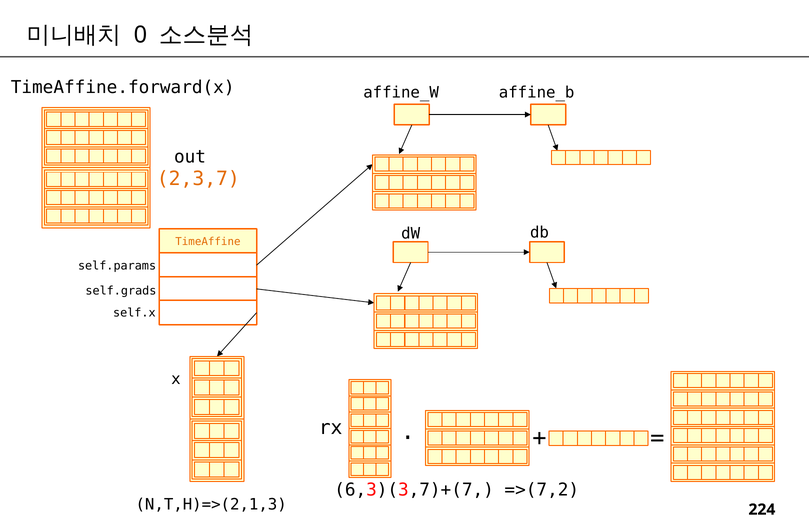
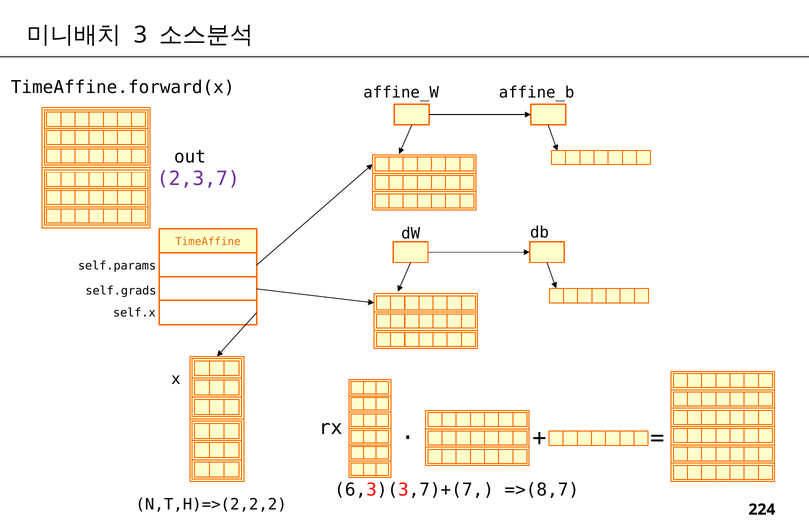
0: 0 -> 3 (140, 35)
2,3,7 colour: orange -> purple (198, 179)
=>(7,2: =>(7,2 -> =>(8,7 (542, 490)
N,T,H)=>(2,1,3: N,T,H)=>(2,1,3 -> N,T,H)=>(2,2,2 (211, 505)
